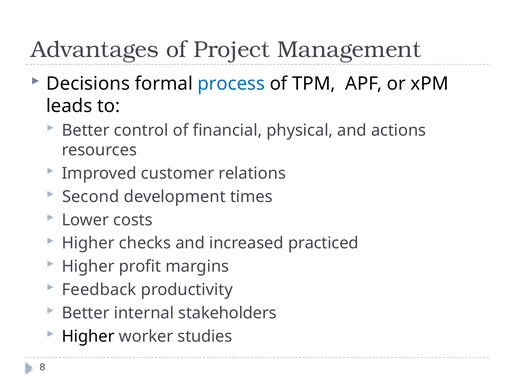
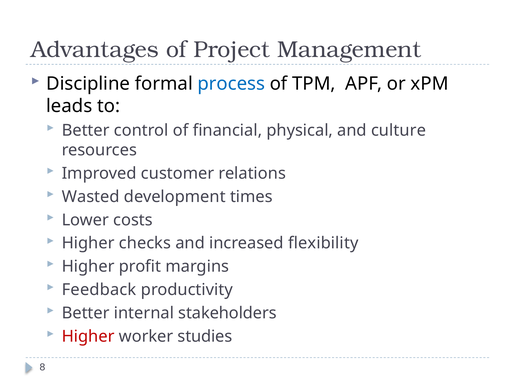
Decisions: Decisions -> Discipline (88, 84)
actions: actions -> culture (399, 130)
Second: Second -> Wasted (91, 197)
practiced: practiced -> flexibility (323, 243)
Higher colour: black -> red (88, 337)
